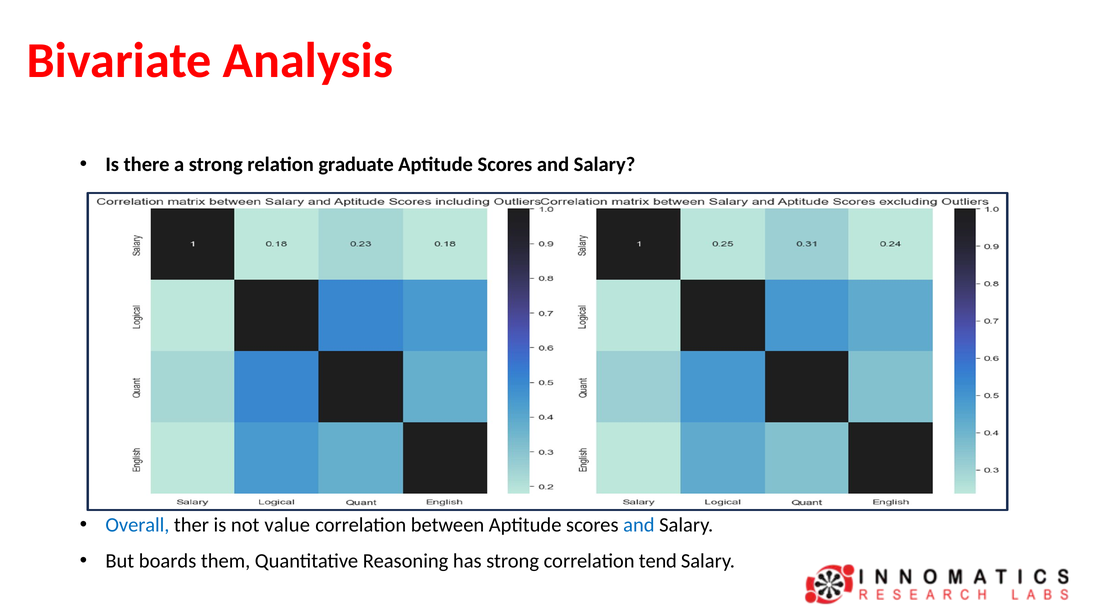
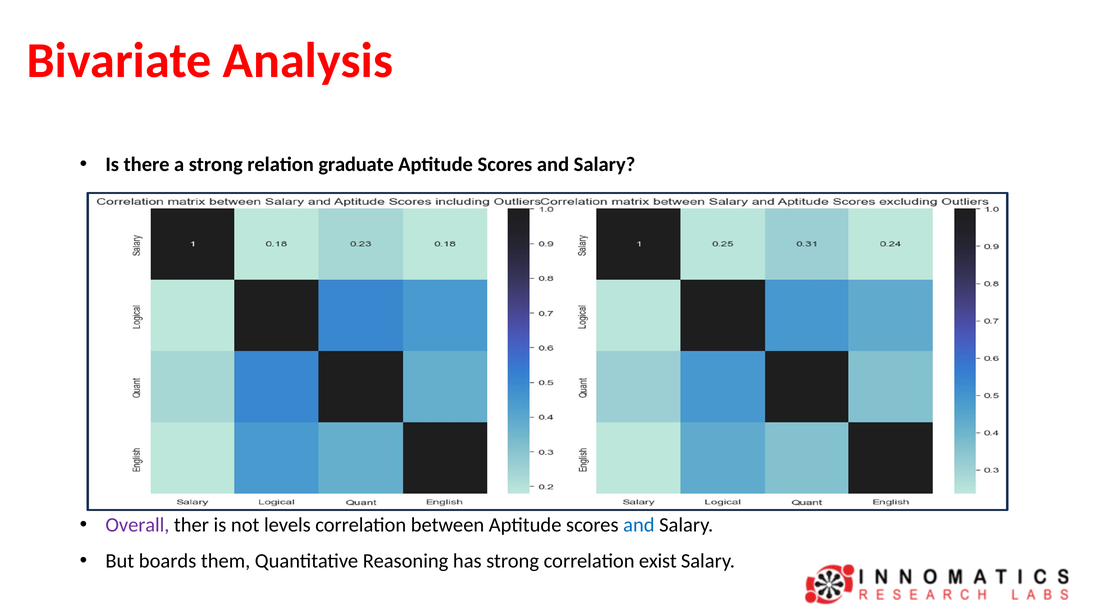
Overall colour: blue -> purple (137, 525)
value: value -> levels (287, 525)
tend: tend -> exist (658, 561)
